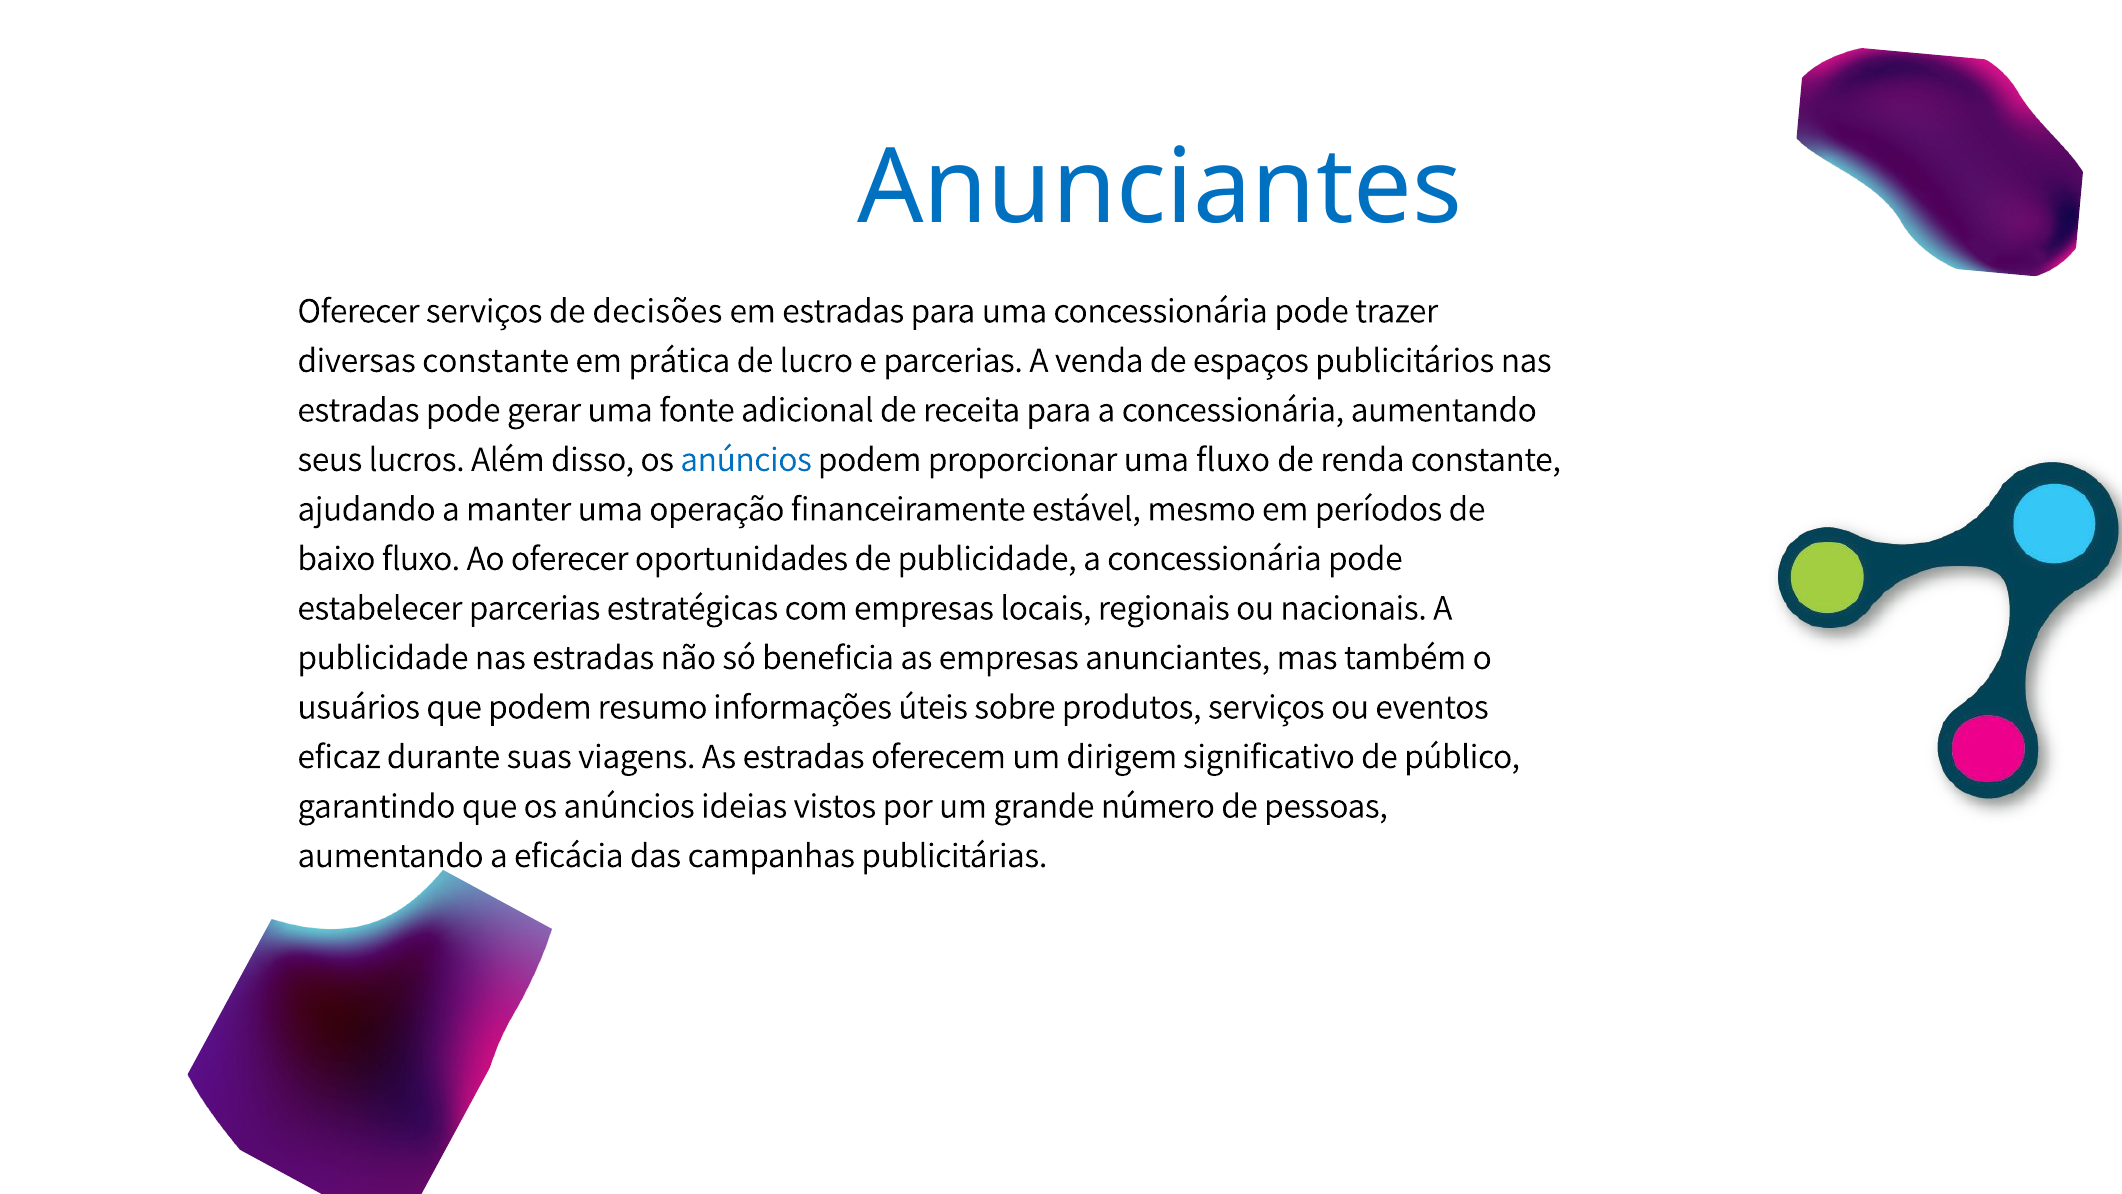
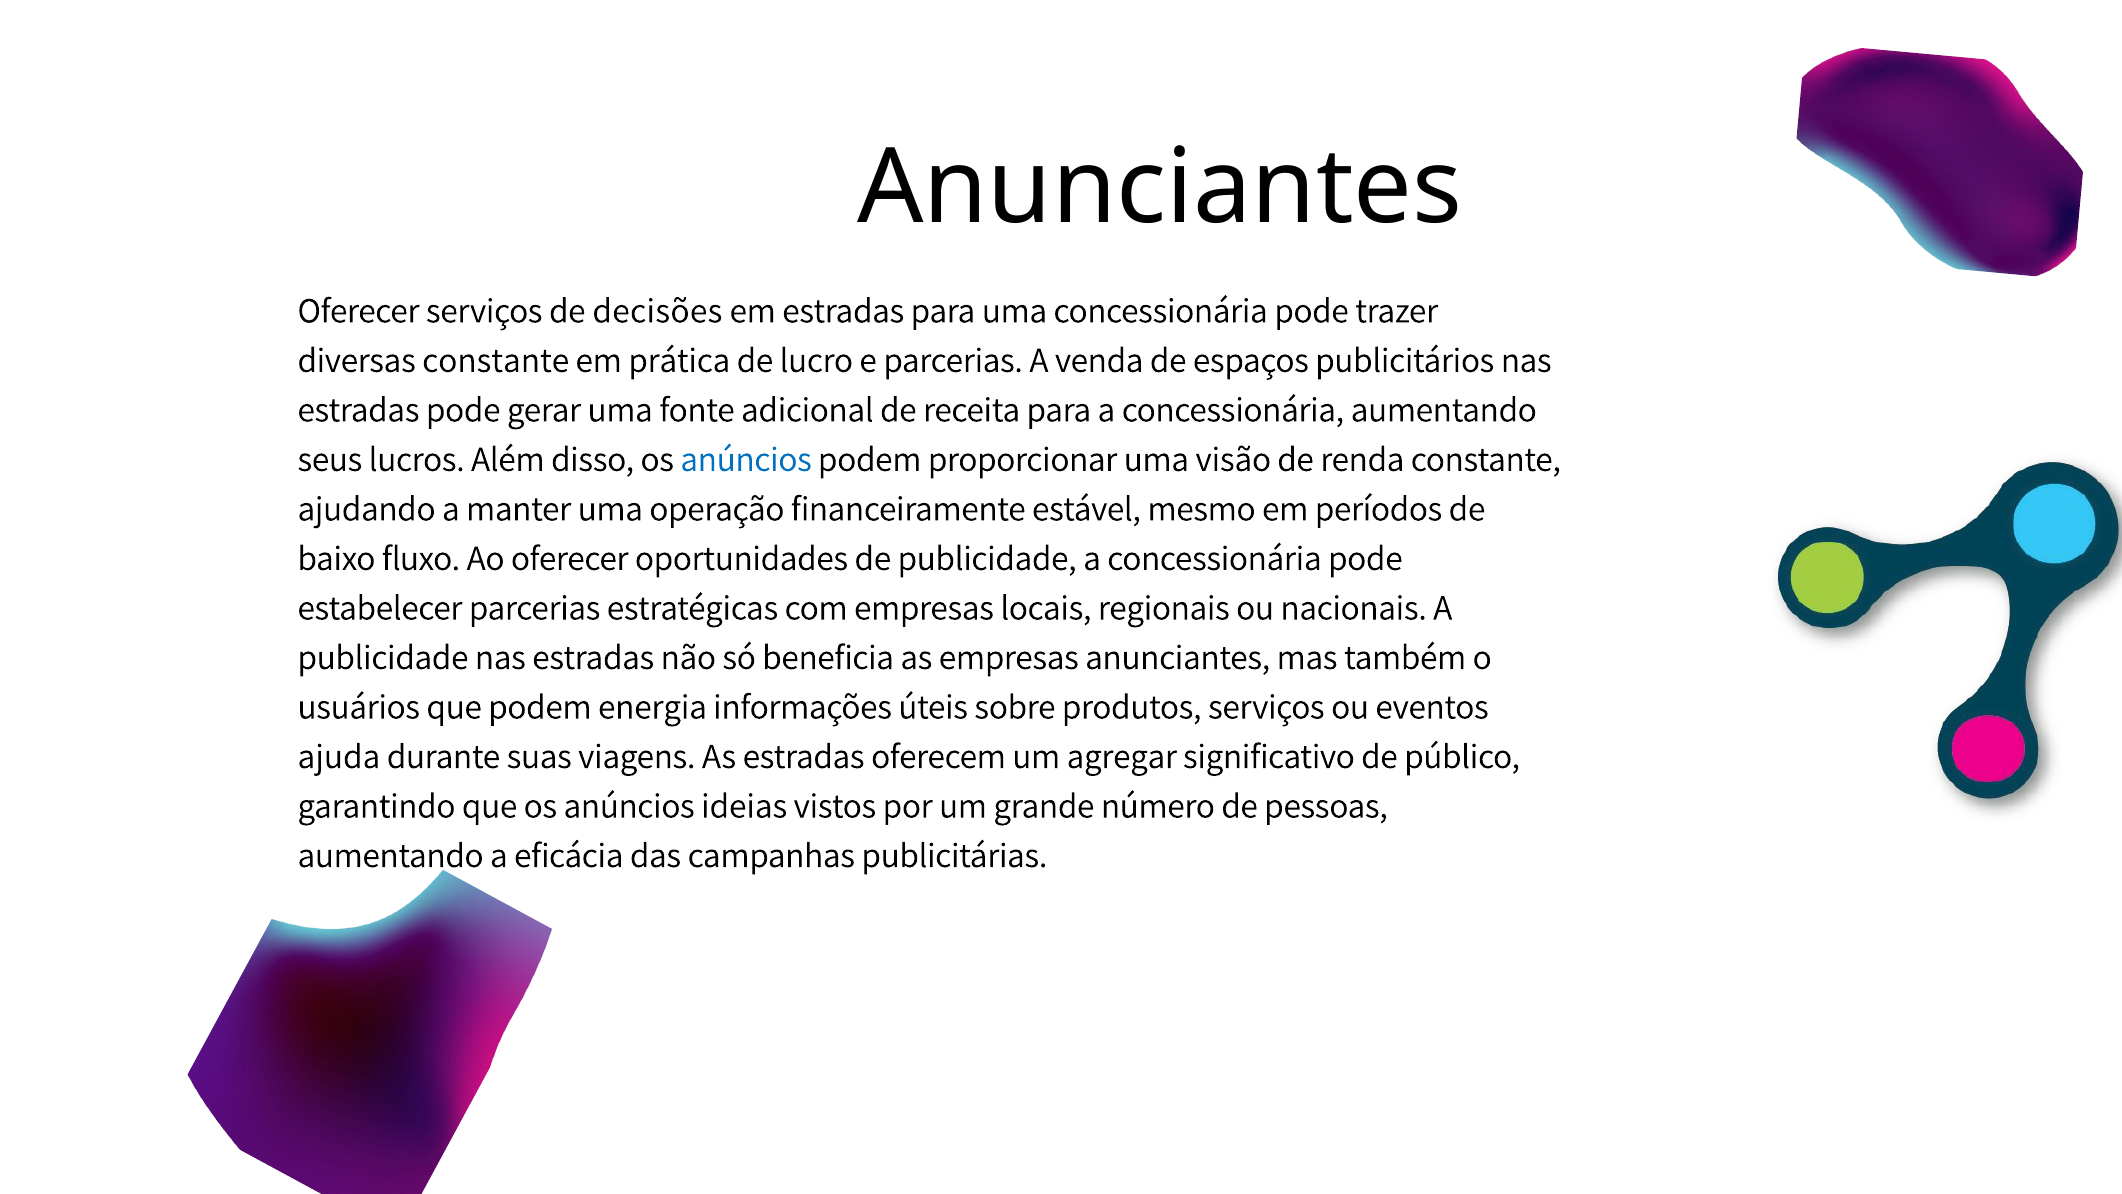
Anunciantes colour: blue -> black (1160, 188)
uma fluxo: fluxo -> visão (1233, 459)
resumo: resumo -> energia (652, 707)
eficaz: eficaz -> ajuda (339, 756)
dirigem: dirigem -> agregar (1122, 756)
